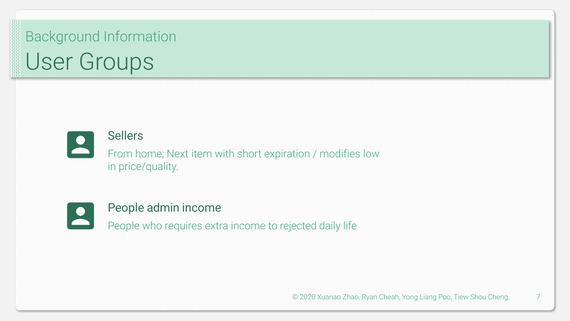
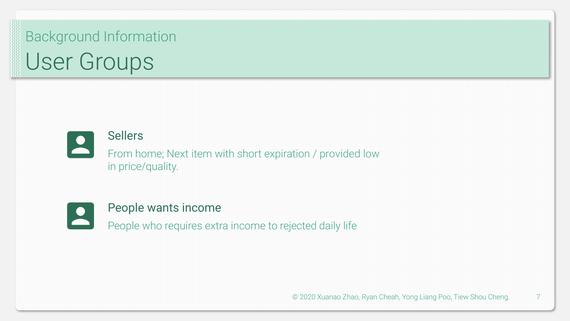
modifies: modifies -> provided (340, 154)
admin: admin -> wants (163, 208)
